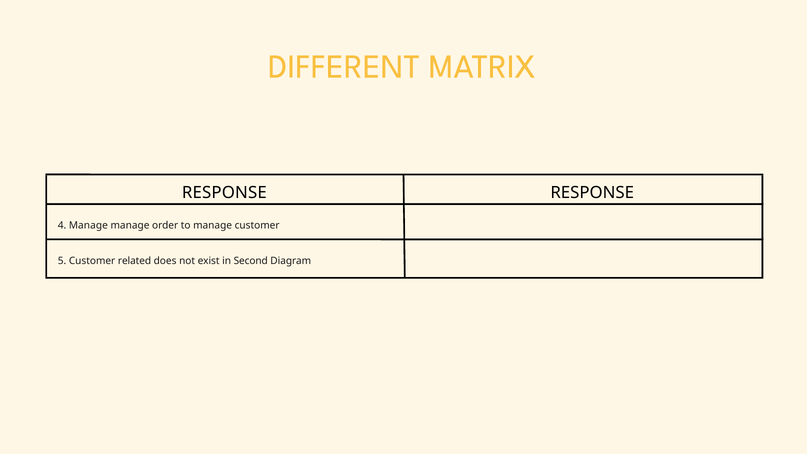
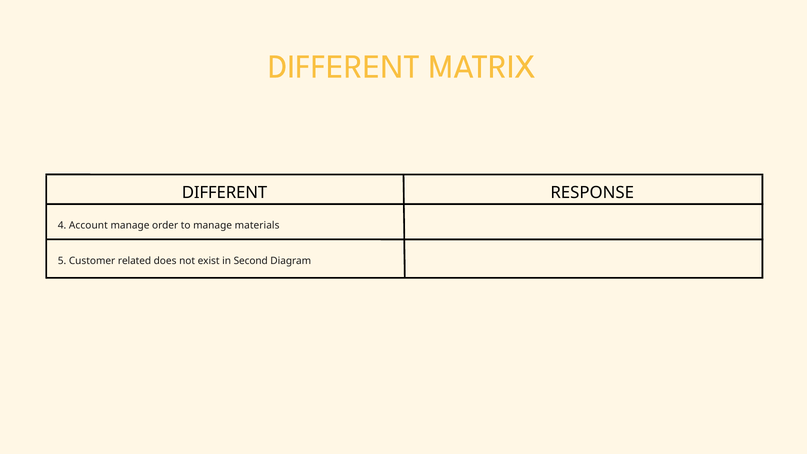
RESPONSE: RESPONSE -> DIFFERENT (224, 193)
4 Manage: Manage -> Account (88, 225)
manage customer: customer -> materials (257, 225)
